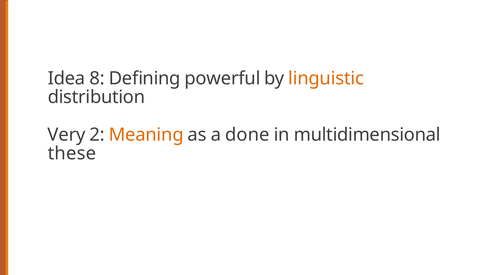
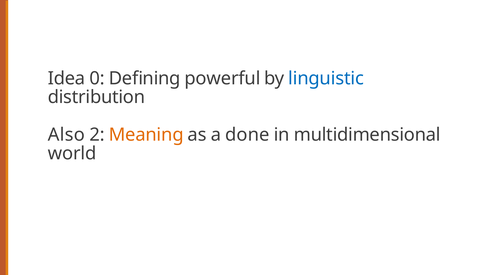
8: 8 -> 0 (97, 79)
linguistic colour: orange -> blue (326, 79)
Very: Very -> Also (66, 135)
these: these -> world (72, 154)
